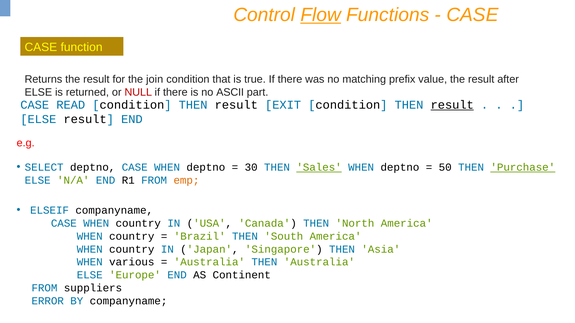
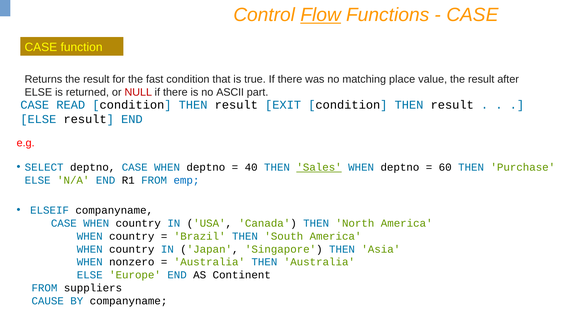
join: join -> fast (155, 79)
prefix: prefix -> place (402, 79)
result underline: present -> none (452, 105)
30: 30 -> 40 (251, 168)
50: 50 -> 60 (445, 168)
Purchase underline: present -> none (523, 168)
emp colour: orange -> blue (186, 180)
various: various -> nonzero (132, 262)
ERROR: ERROR -> CAUSE (48, 301)
